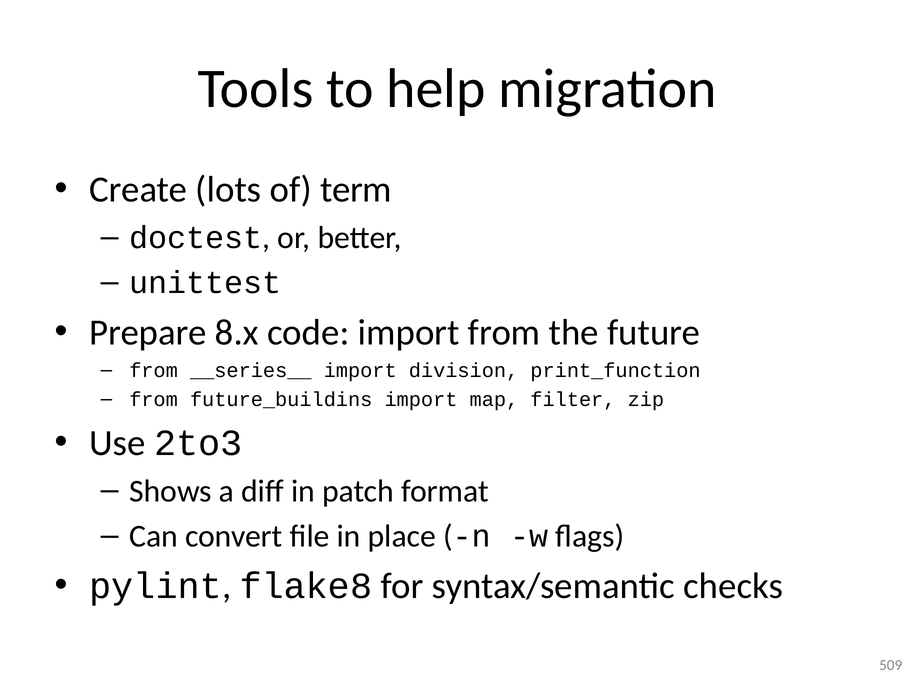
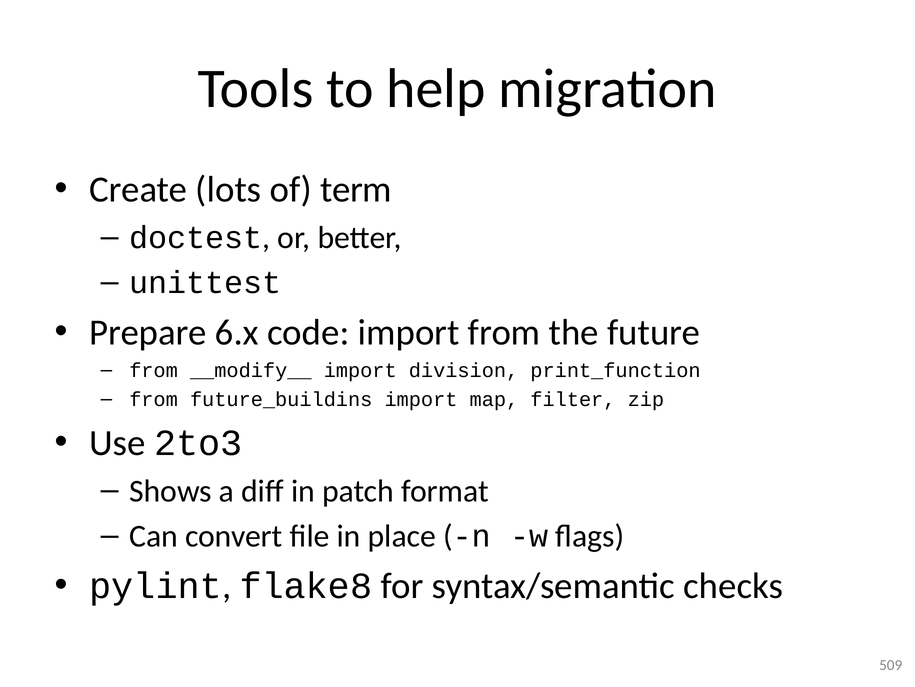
8.x: 8.x -> 6.x (237, 332)
__series__: __series__ -> __modify__ (251, 370)
